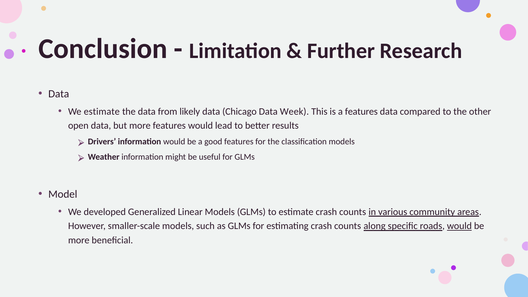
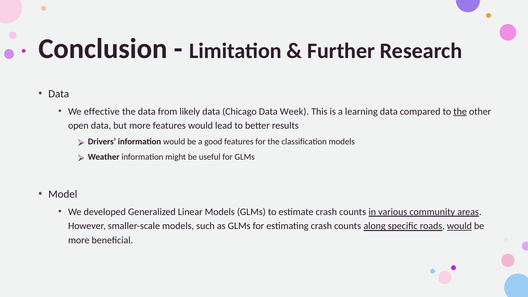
We estimate: estimate -> effective (102, 111)
a features: features -> learning (361, 111)
the underline: none -> present (460, 111)
